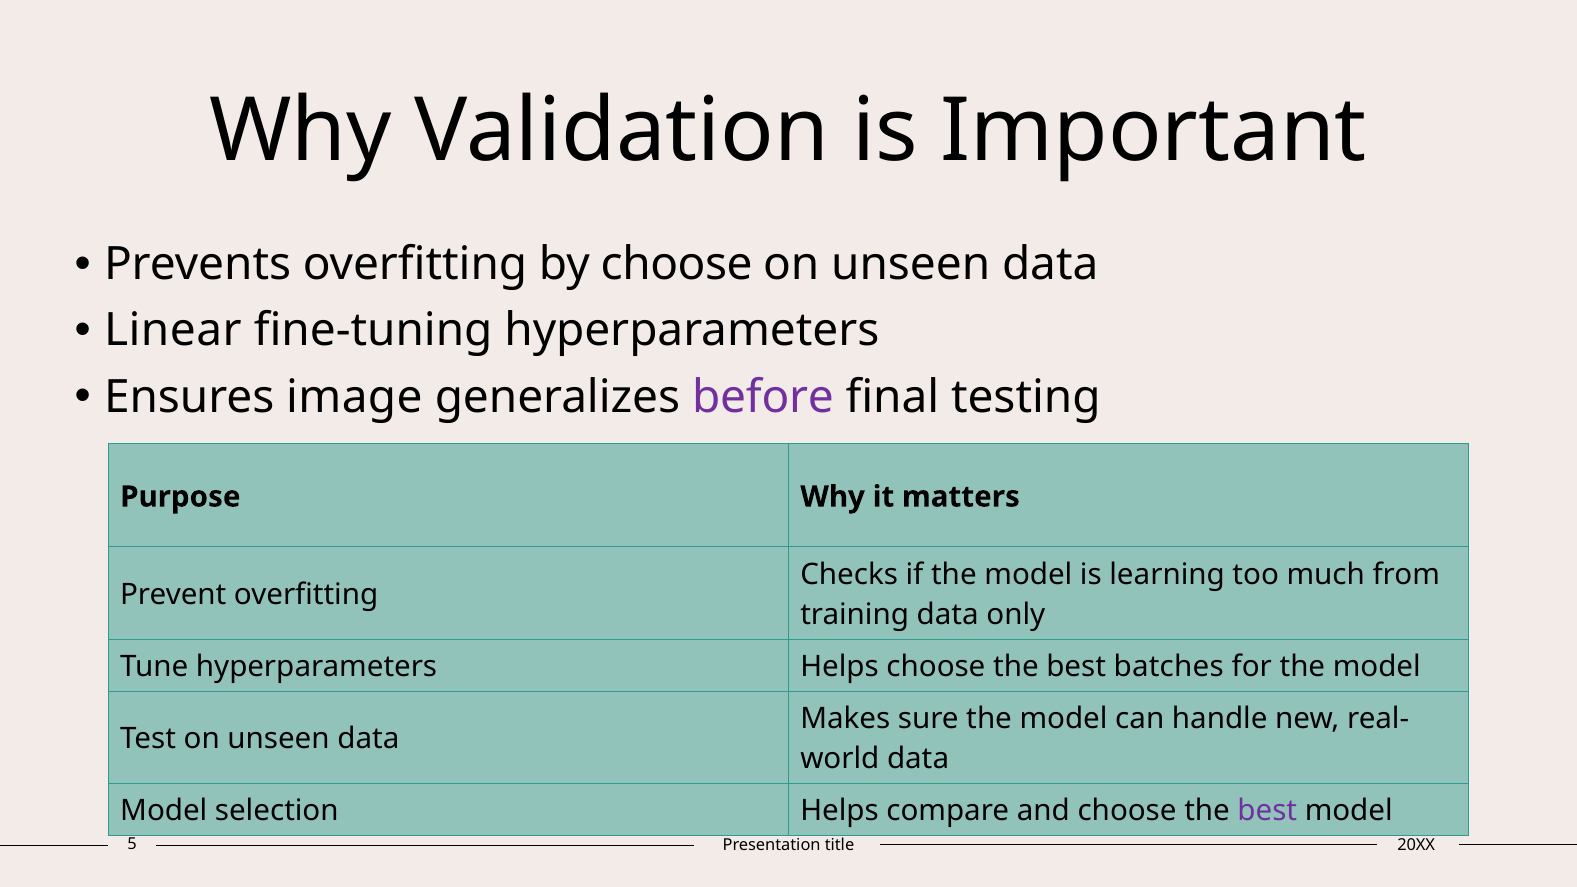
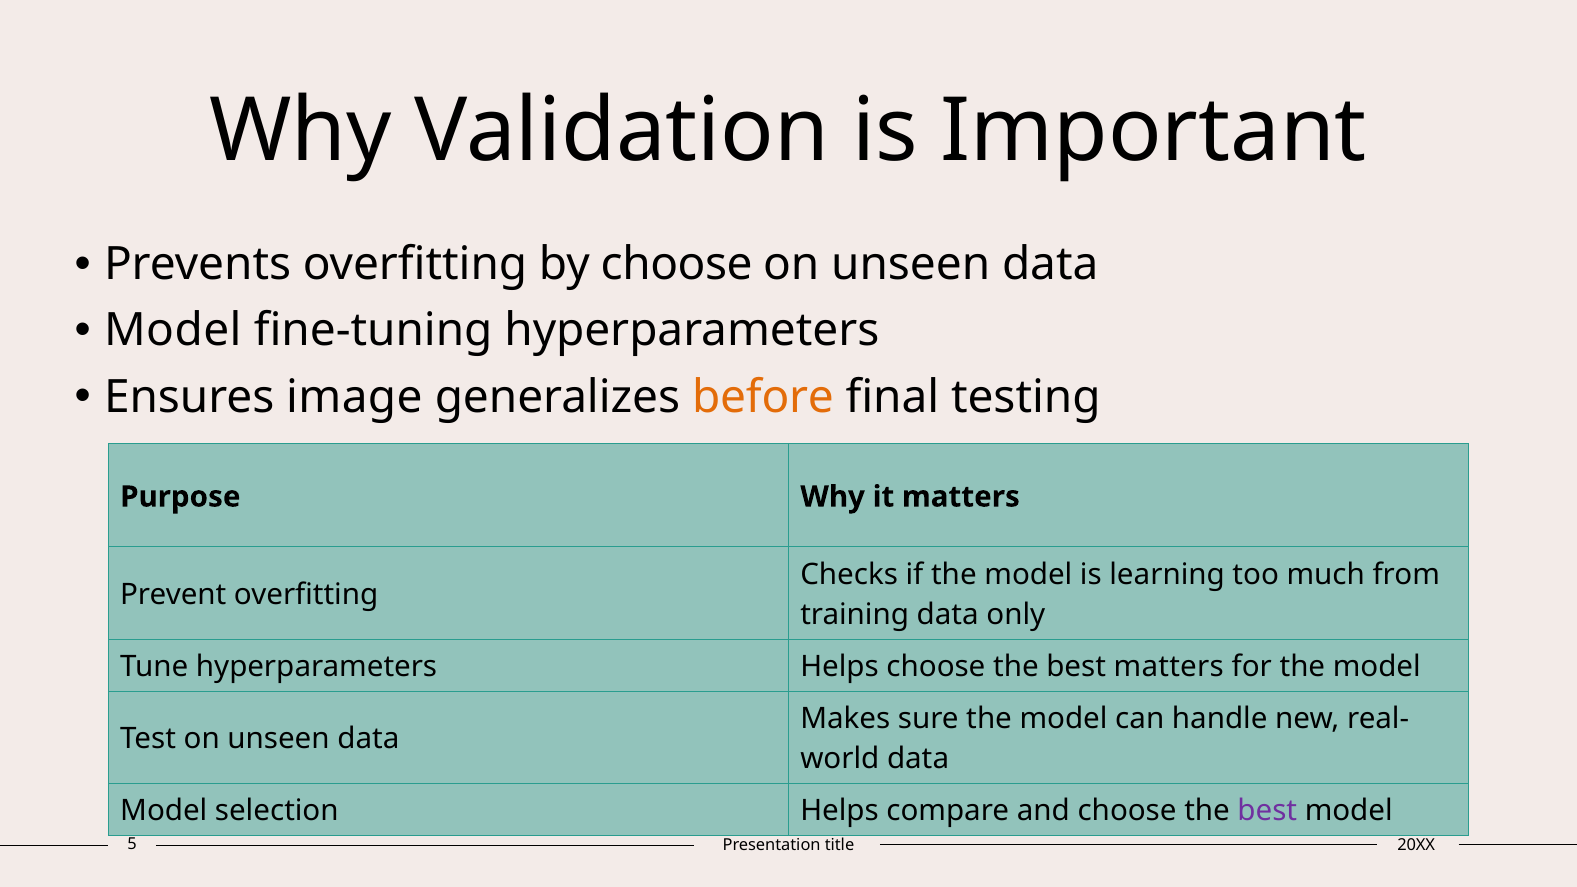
Linear: Linear -> Model (173, 331)
before colour: purple -> orange (763, 397)
best batches: batches -> matters (1169, 667)
